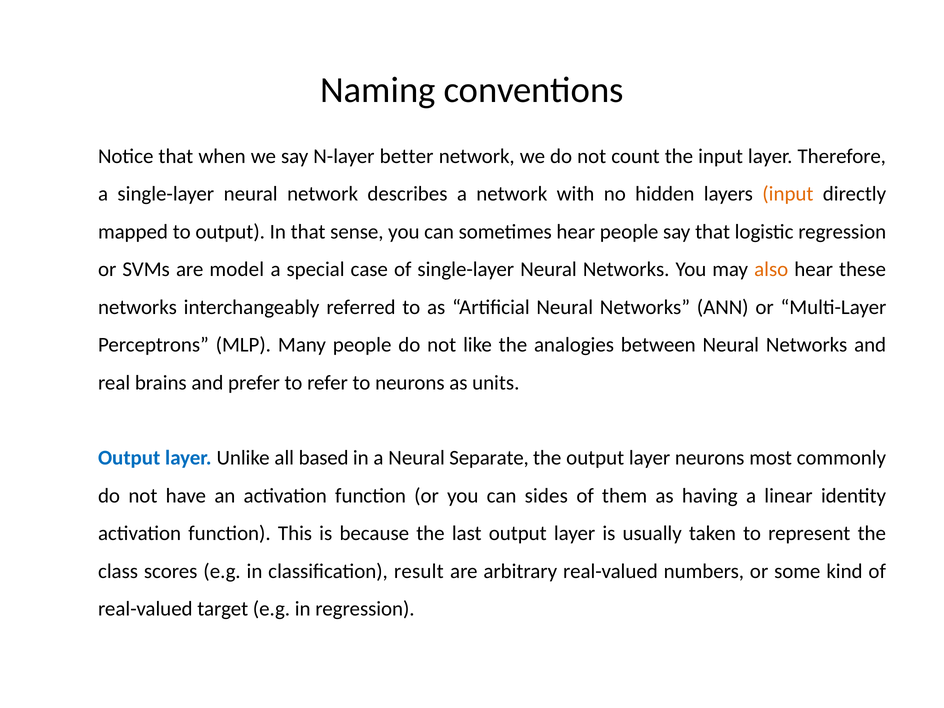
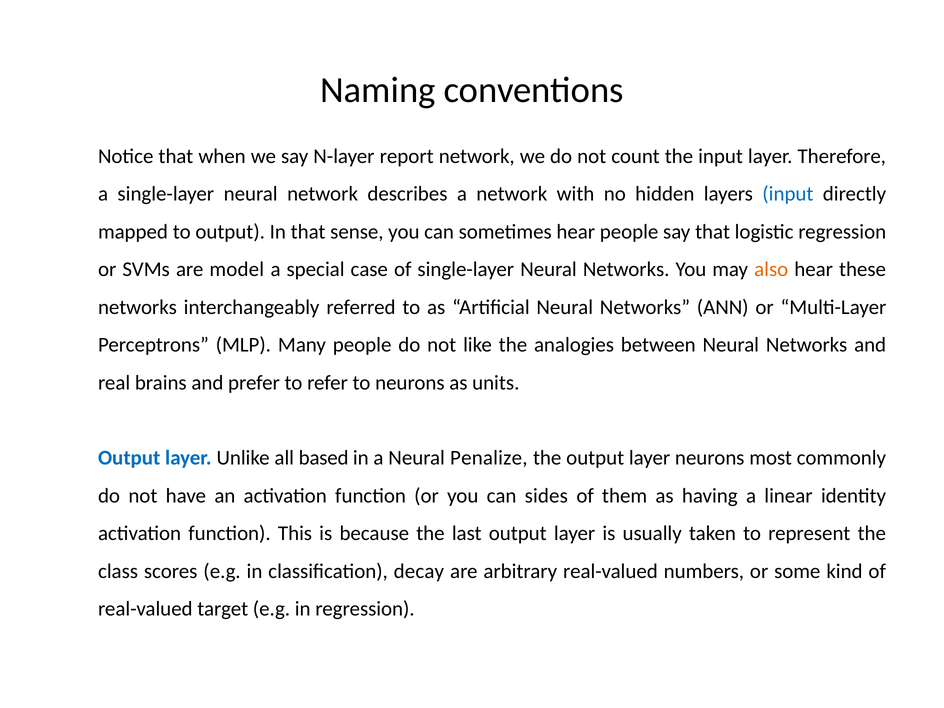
better: better -> report (407, 156)
input colour: orange -> blue (788, 194)
Separate: Separate -> Penalize (489, 458)
result: result -> decay (419, 571)
